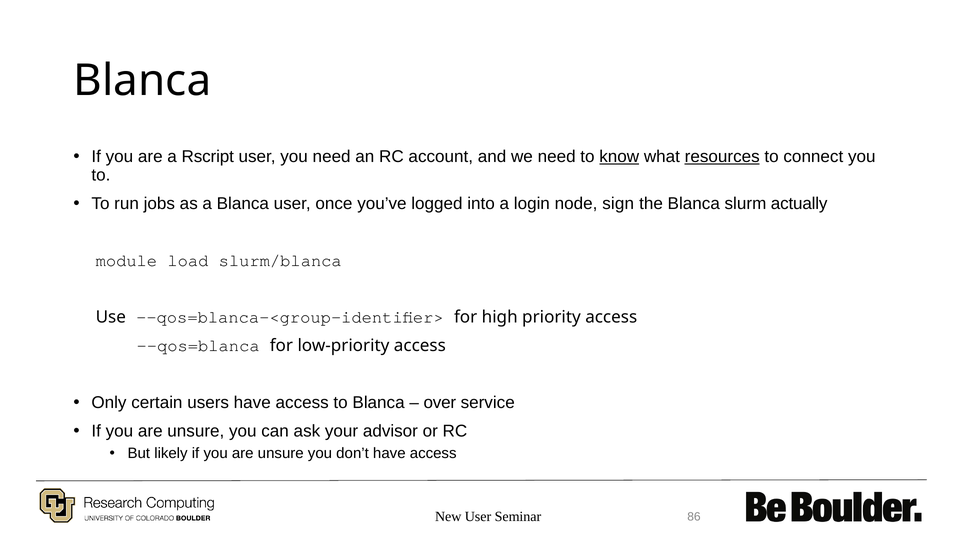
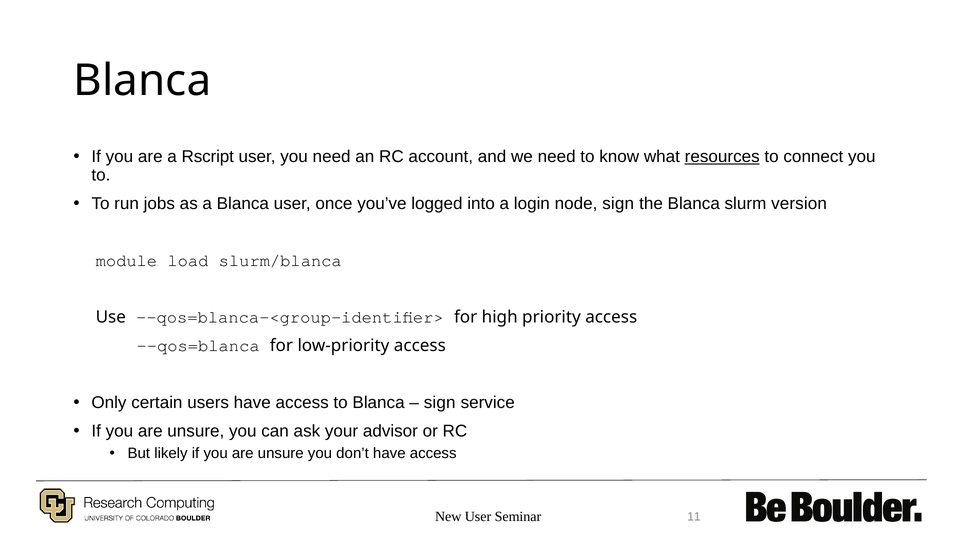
know underline: present -> none (619, 157)
actually: actually -> version (799, 204)
over: over -> sign (440, 403)
86: 86 -> 11 (694, 517)
